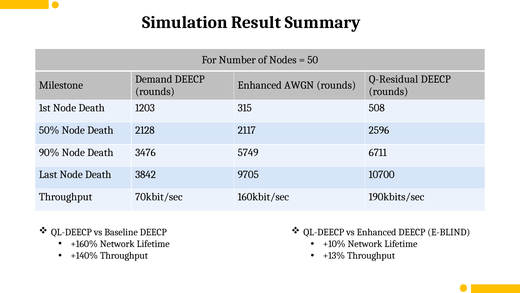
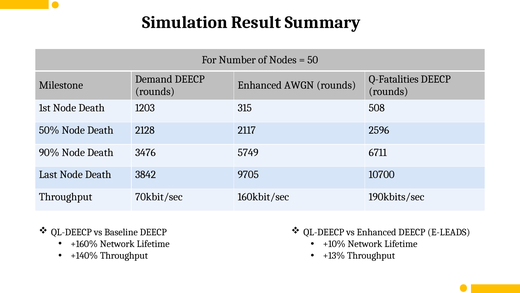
Q-Residual: Q-Residual -> Q-Fatalities (394, 79)
E-BLIND: E-BLIND -> E-LEADS (449, 232)
